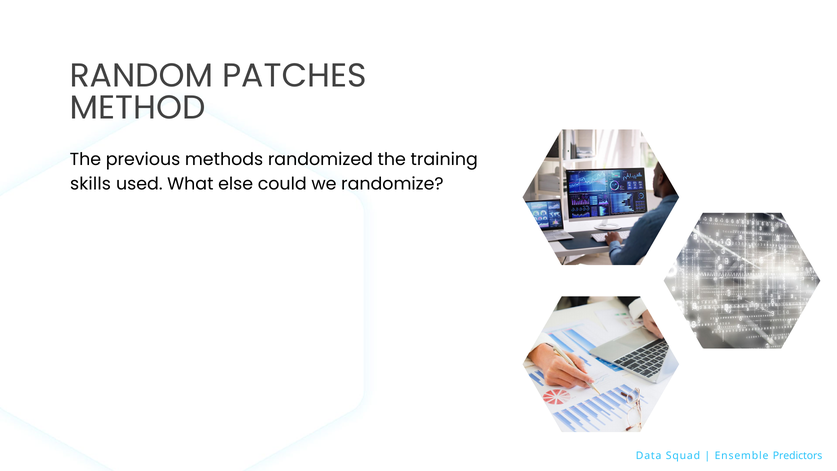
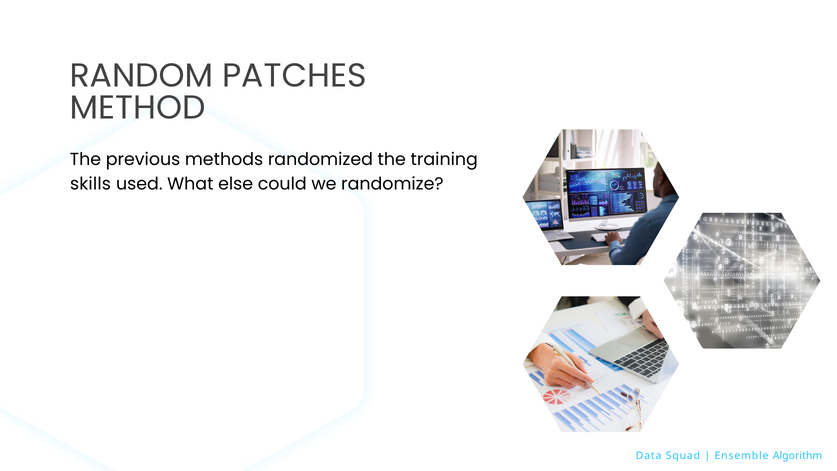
Predictors: Predictors -> Algorithm (798, 456)
